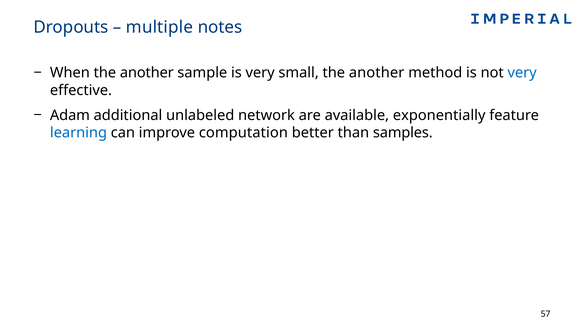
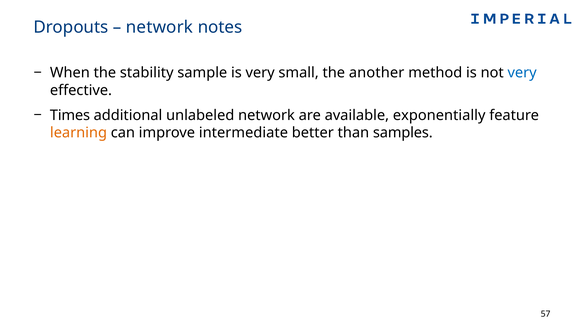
multiple: multiple -> network (159, 27)
When the another: another -> stability (147, 73)
Adam: Adam -> Times (70, 115)
learning colour: blue -> orange (78, 133)
computation: computation -> intermediate (243, 133)
